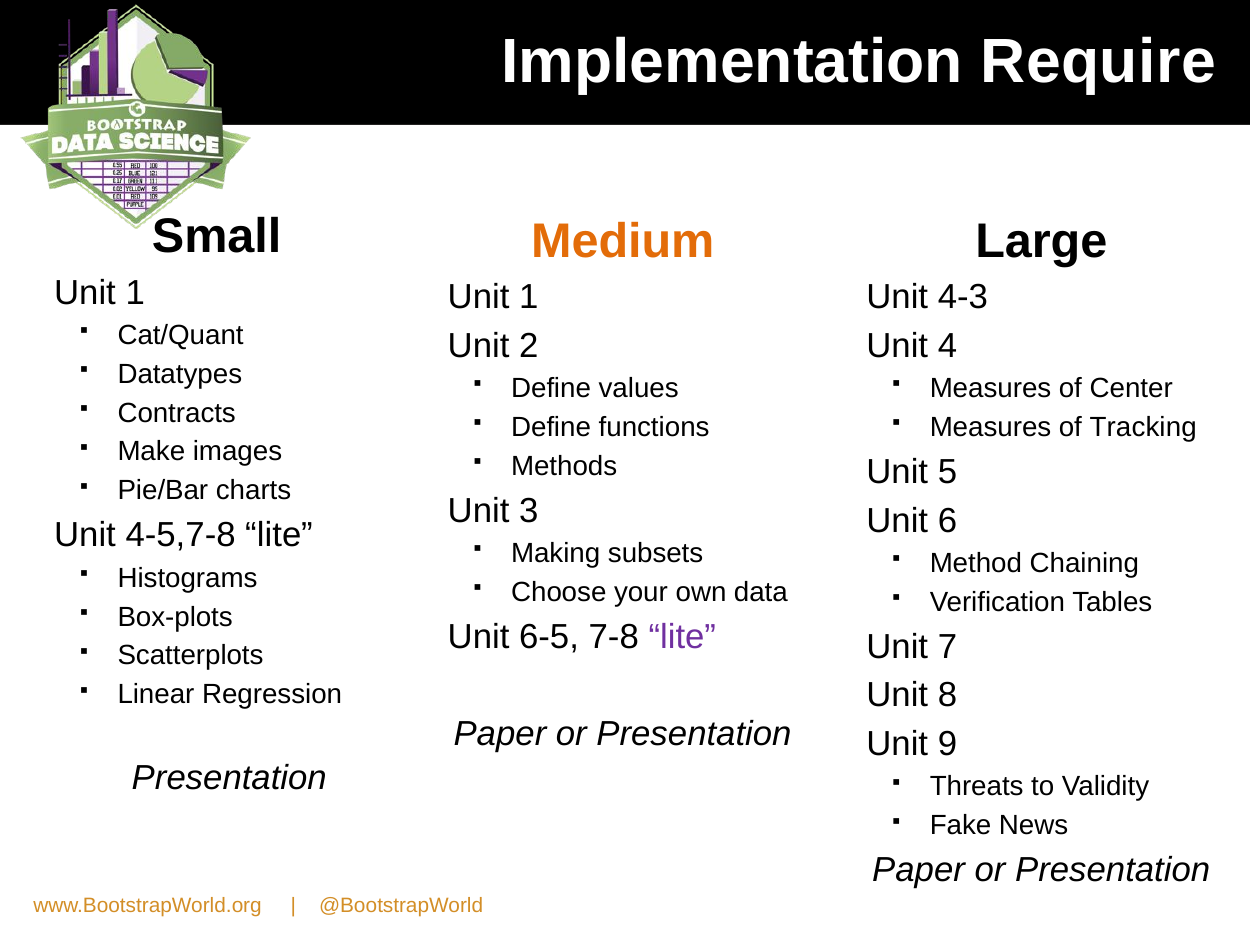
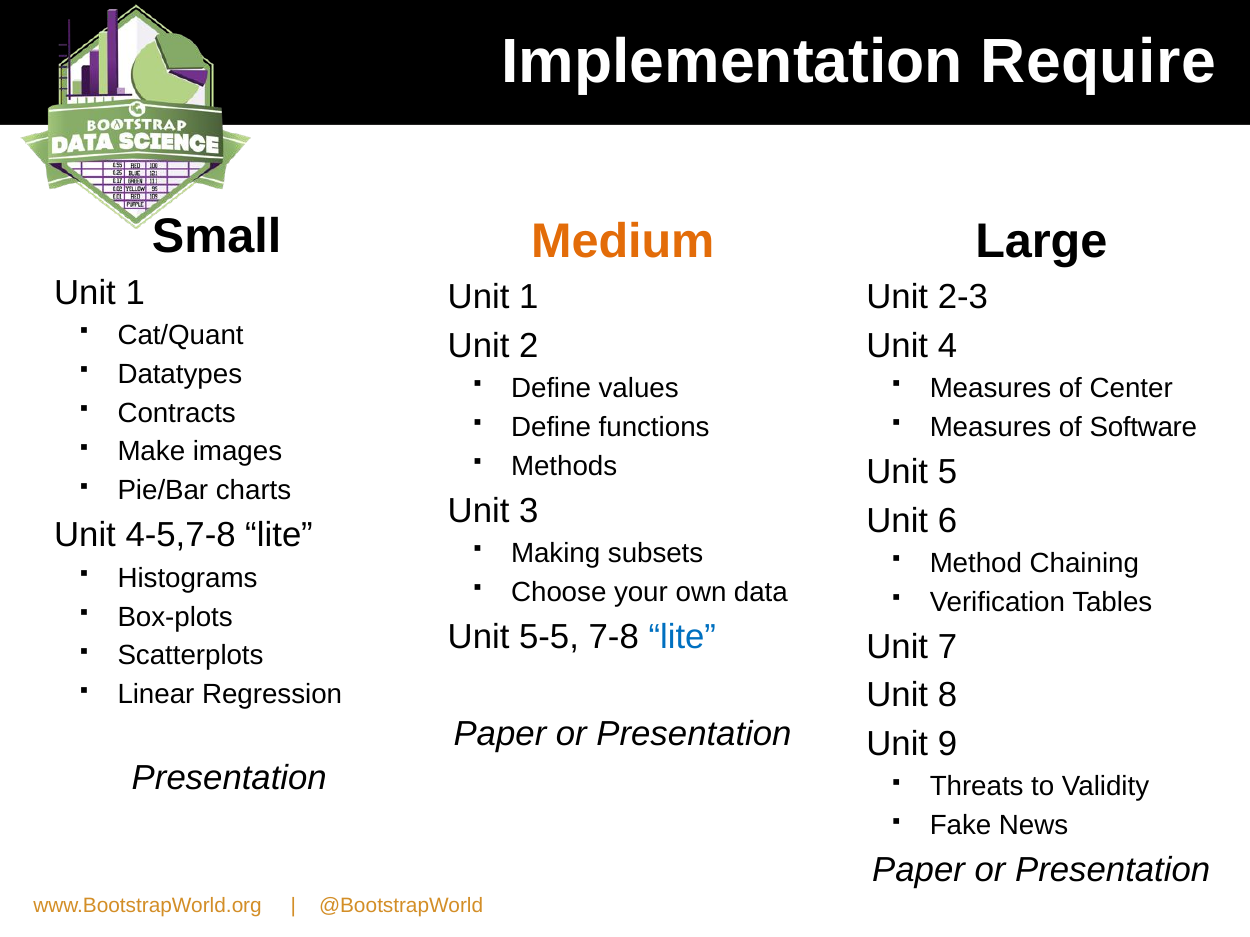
4-3: 4-3 -> 2-3 (963, 297)
Tracking: Tracking -> Software (1143, 427)
6-5: 6-5 -> 5-5 (549, 638)
lite colour: purple -> blue (682, 638)
